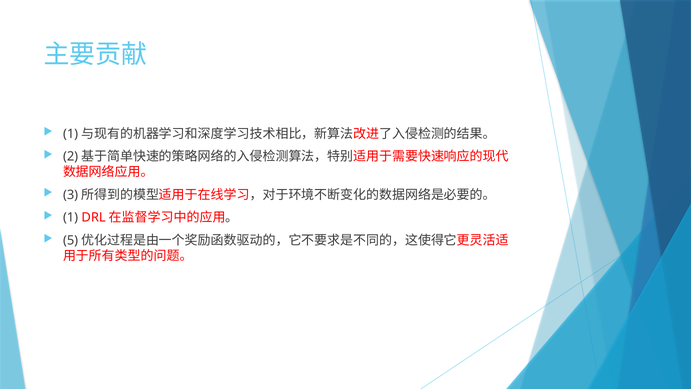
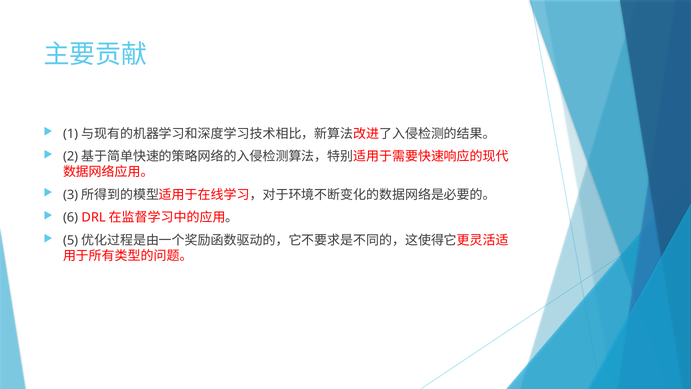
1: 1 -> 6 (71, 218)
